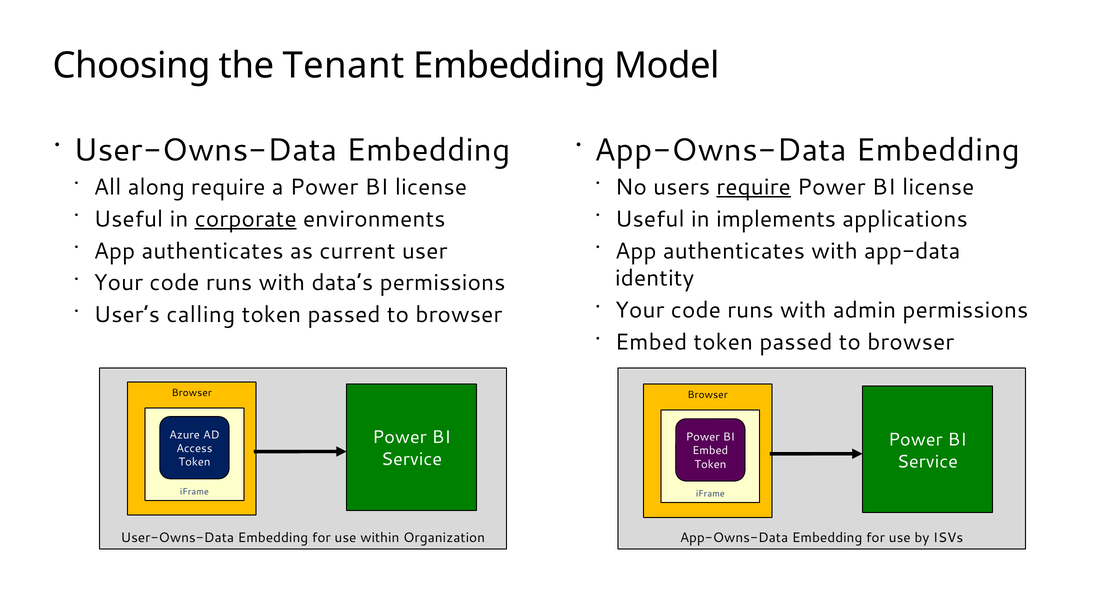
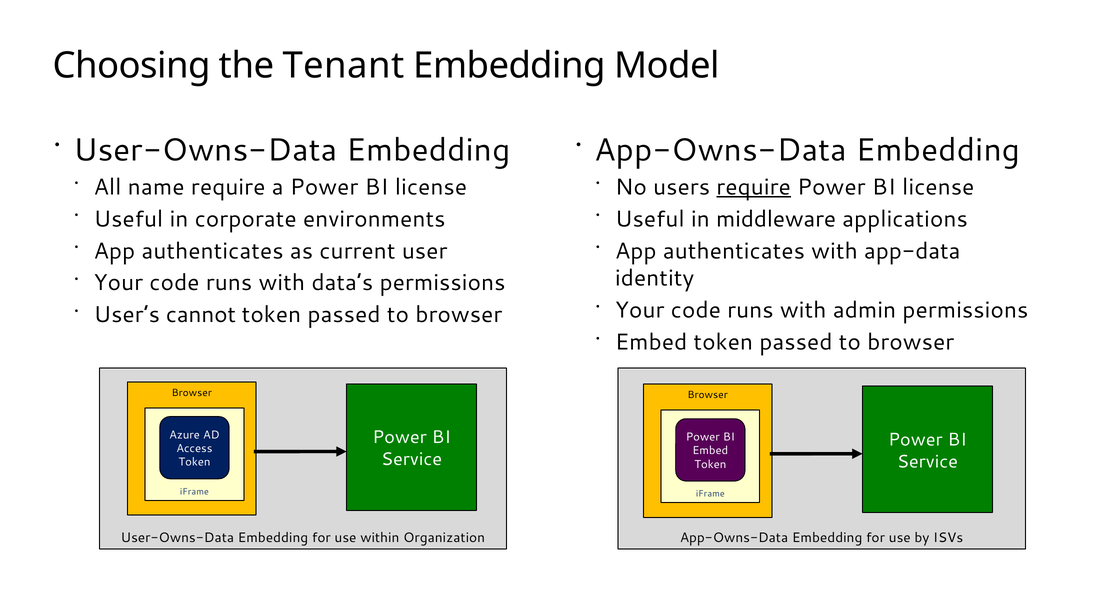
along: along -> name (156, 187)
corporate underline: present -> none (246, 219)
implements: implements -> middleware (776, 219)
calling: calling -> cannot (201, 315)
